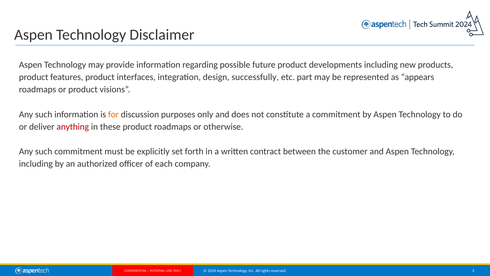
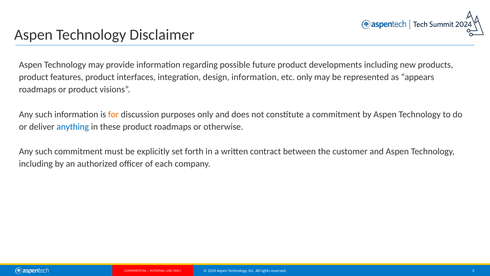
design successfully: successfully -> information (255, 77)
etc part: part -> only (305, 77)
anything colour: red -> blue (73, 126)
